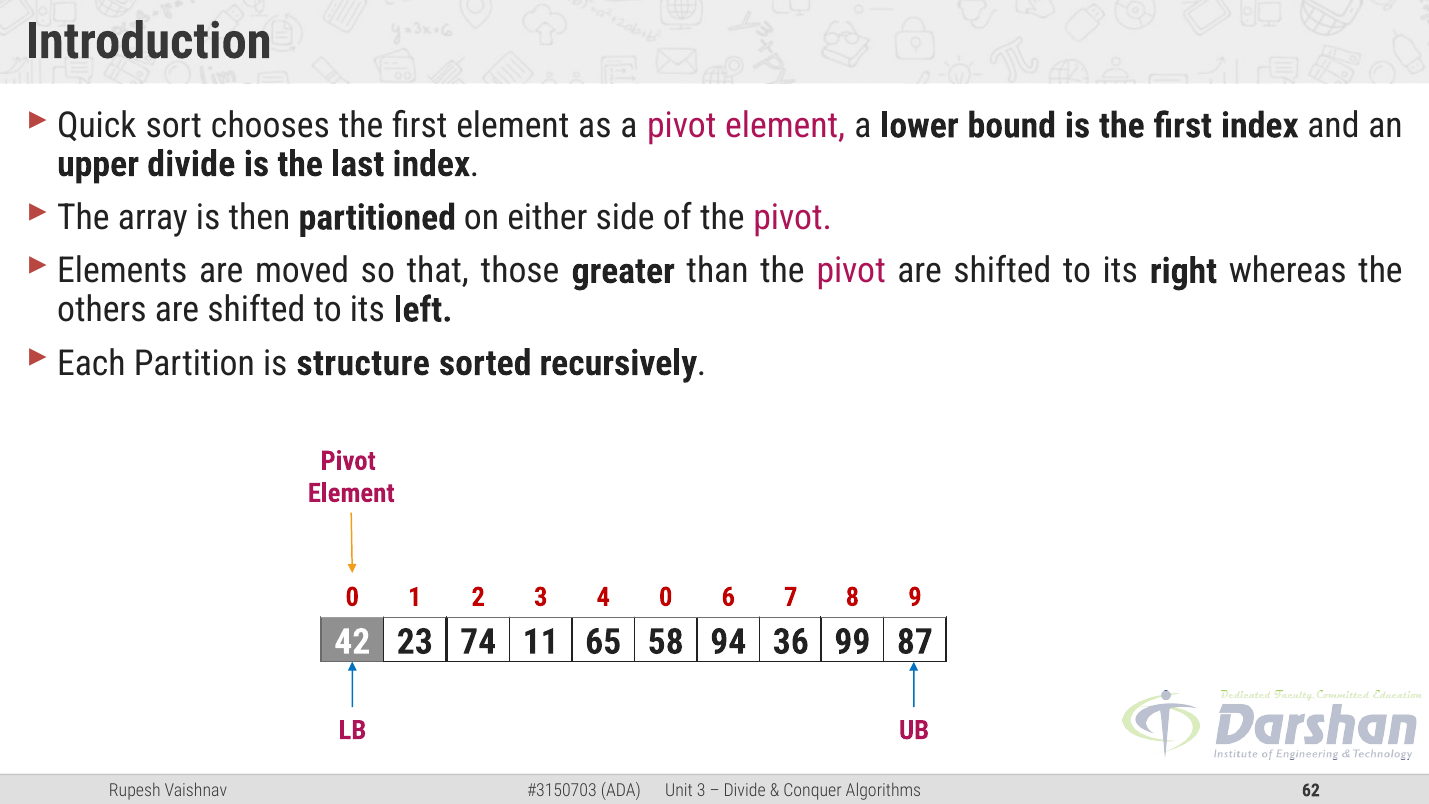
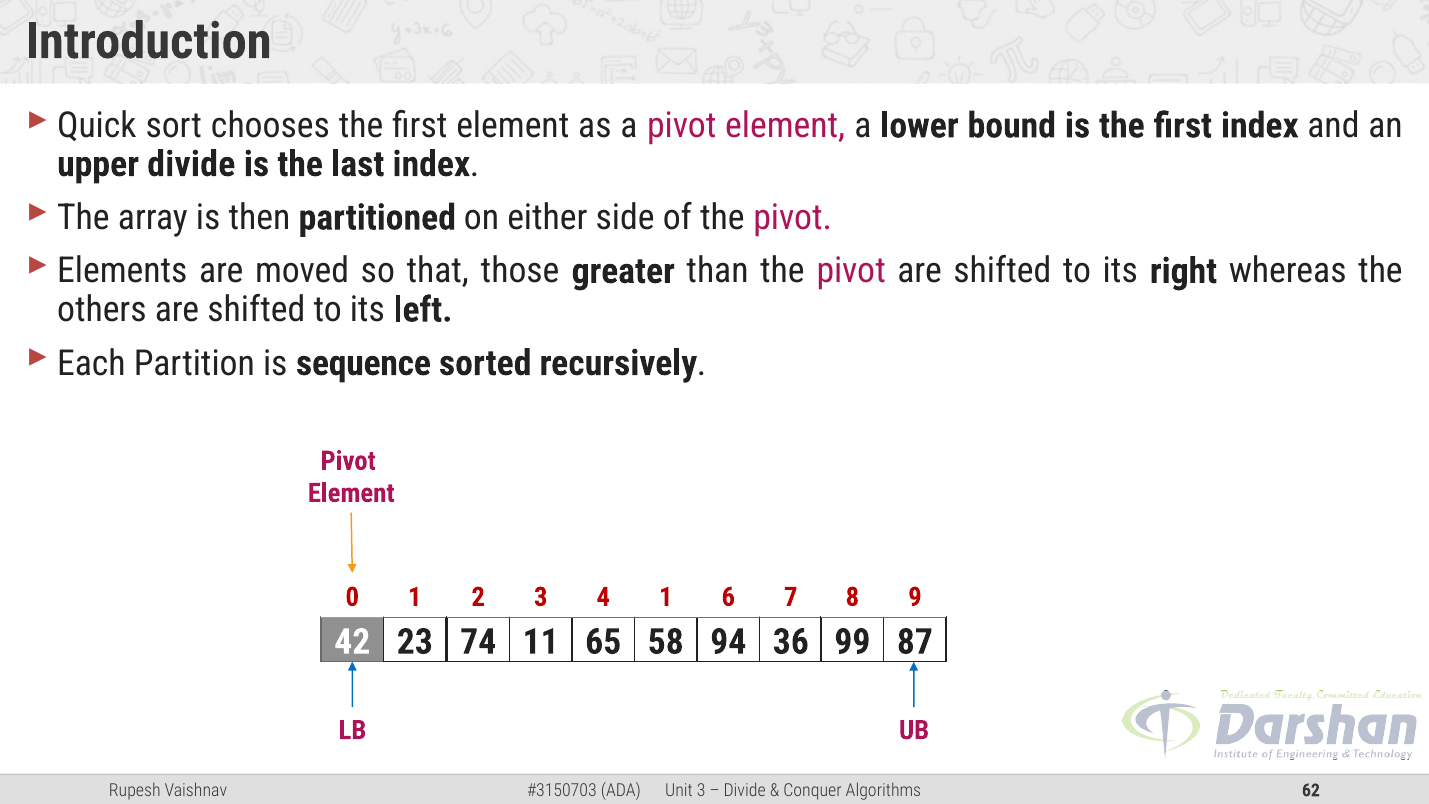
structure: structure -> sequence (363, 363)
4 0: 0 -> 1 (666, 597)
